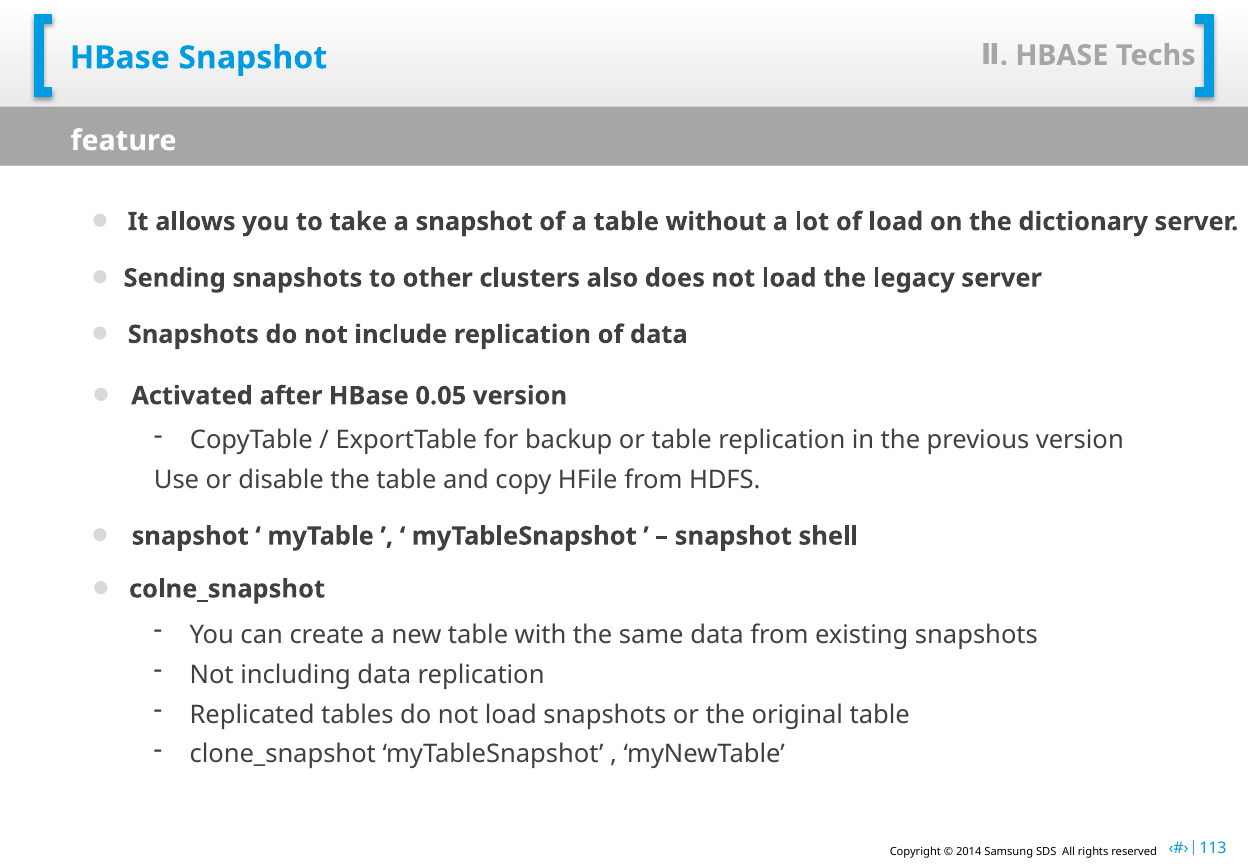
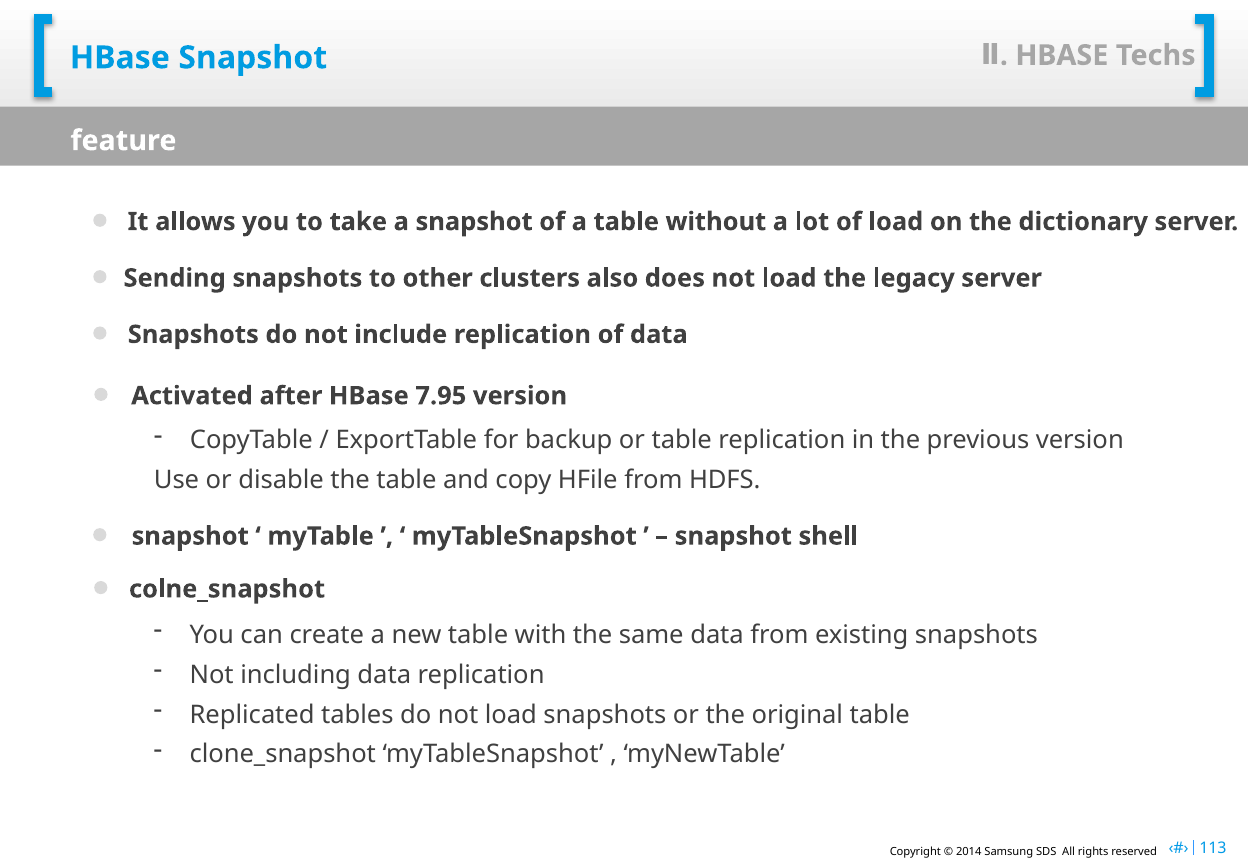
0.05: 0.05 -> 7.95 (441, 396)
